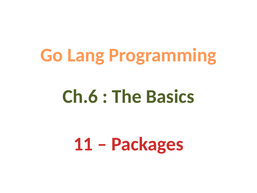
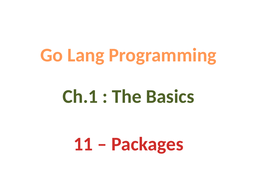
Ch.6: Ch.6 -> Ch.1 (80, 96)
